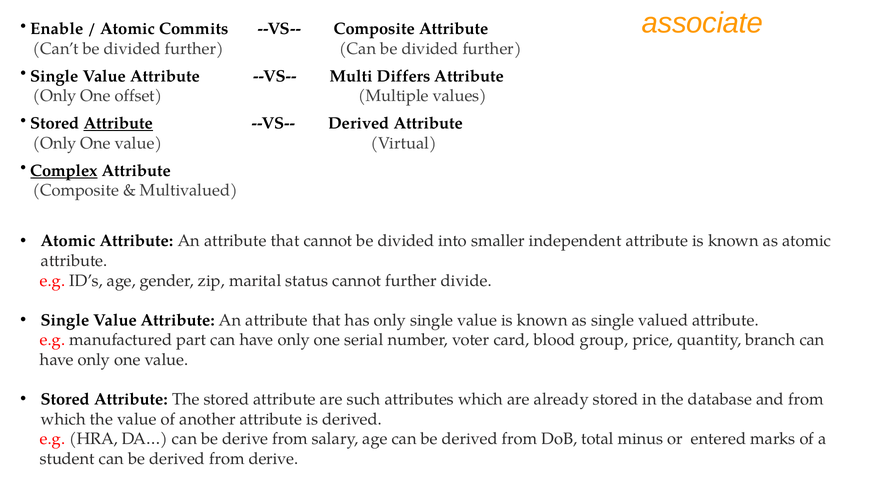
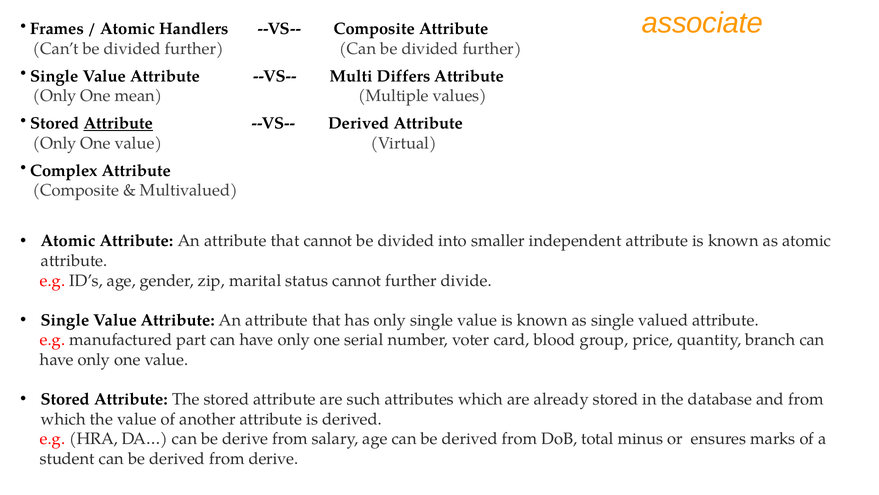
Enable: Enable -> Frames (57, 29)
Commits: Commits -> Handlers (194, 29)
offset: offset -> mean (139, 96)
Complex underline: present -> none (64, 171)
entered: entered -> ensures (719, 438)
